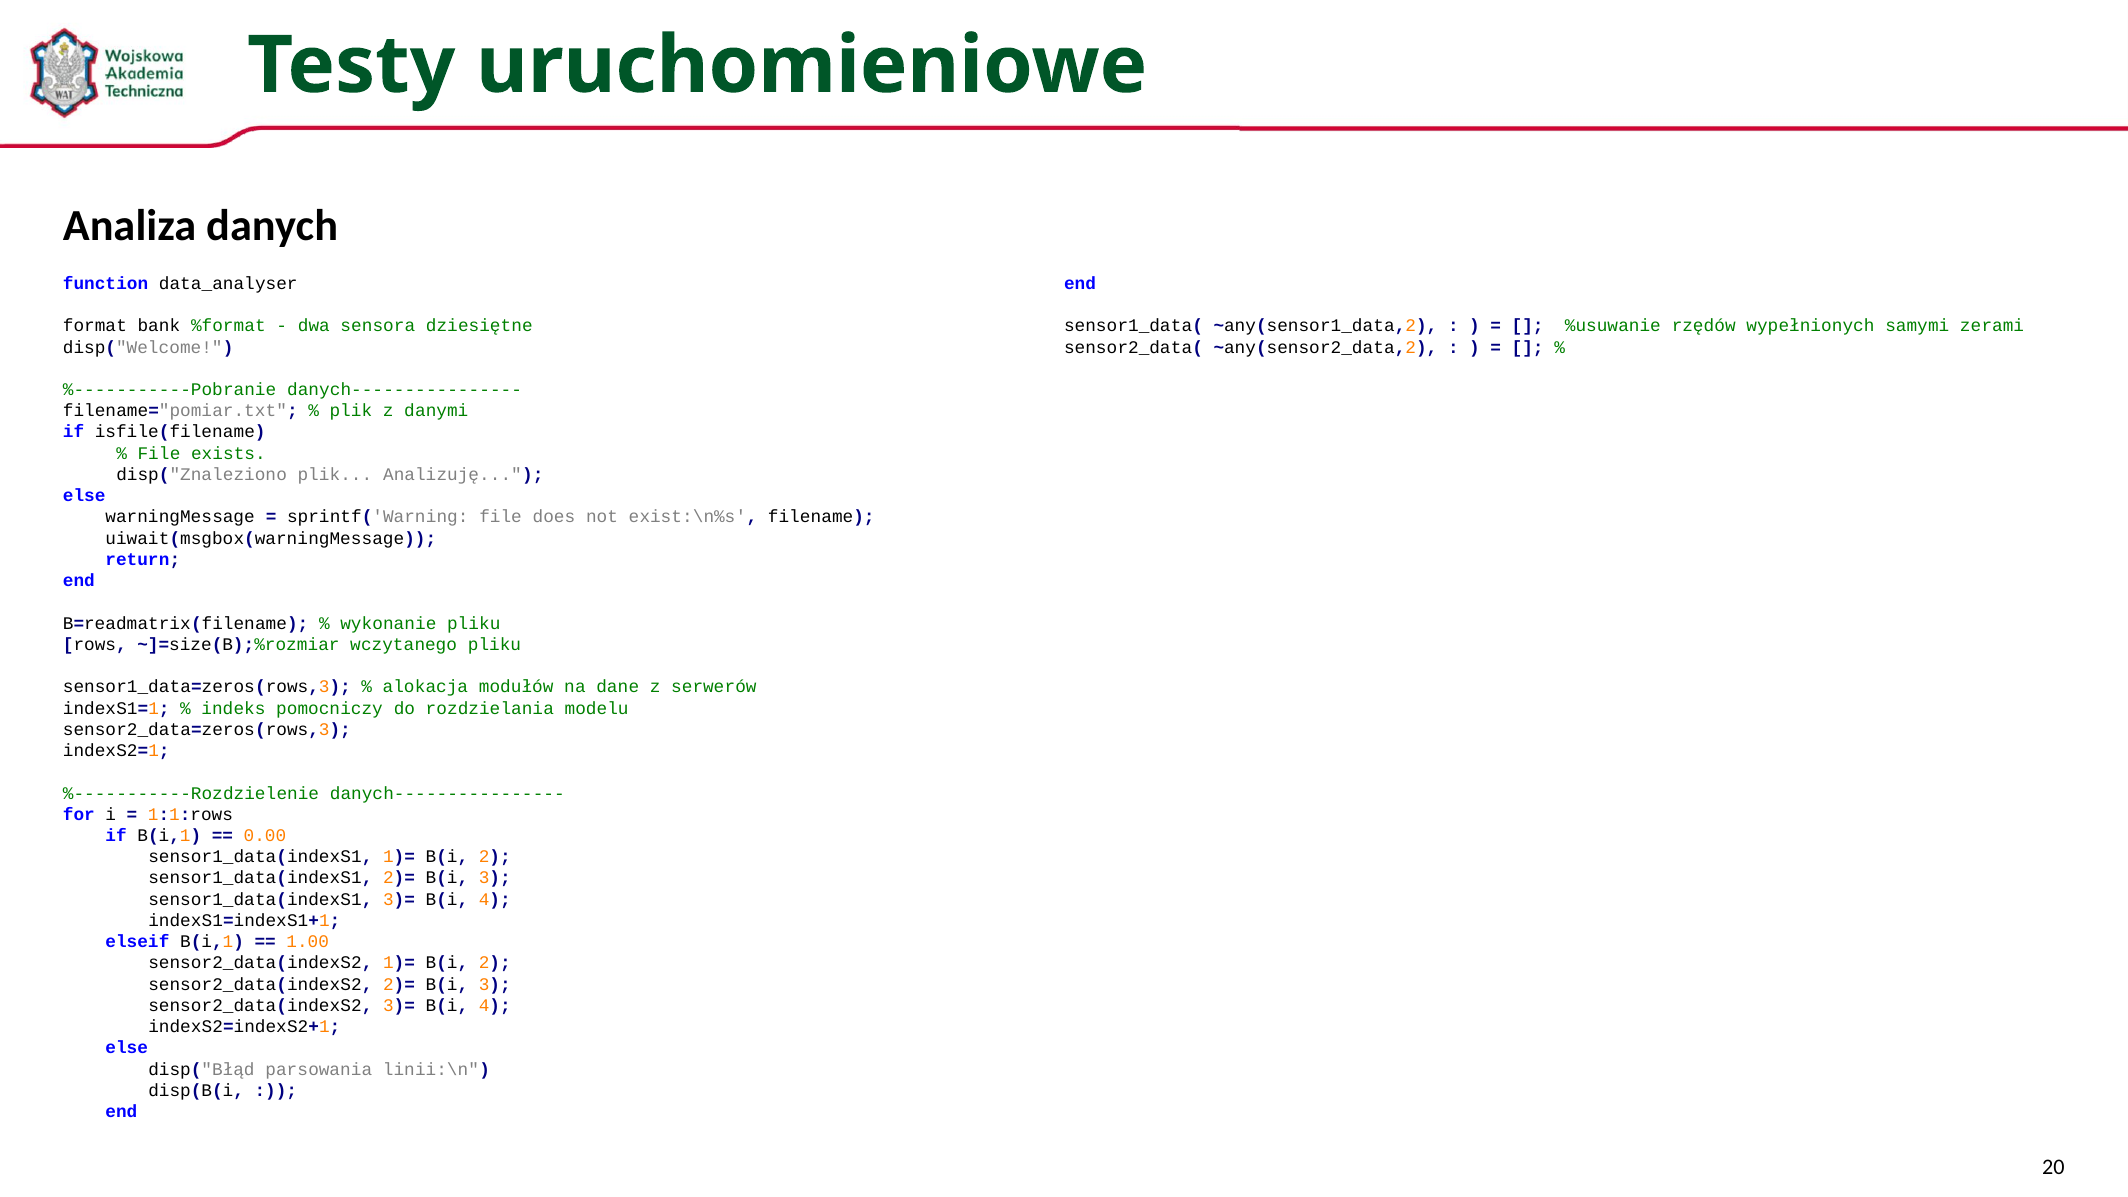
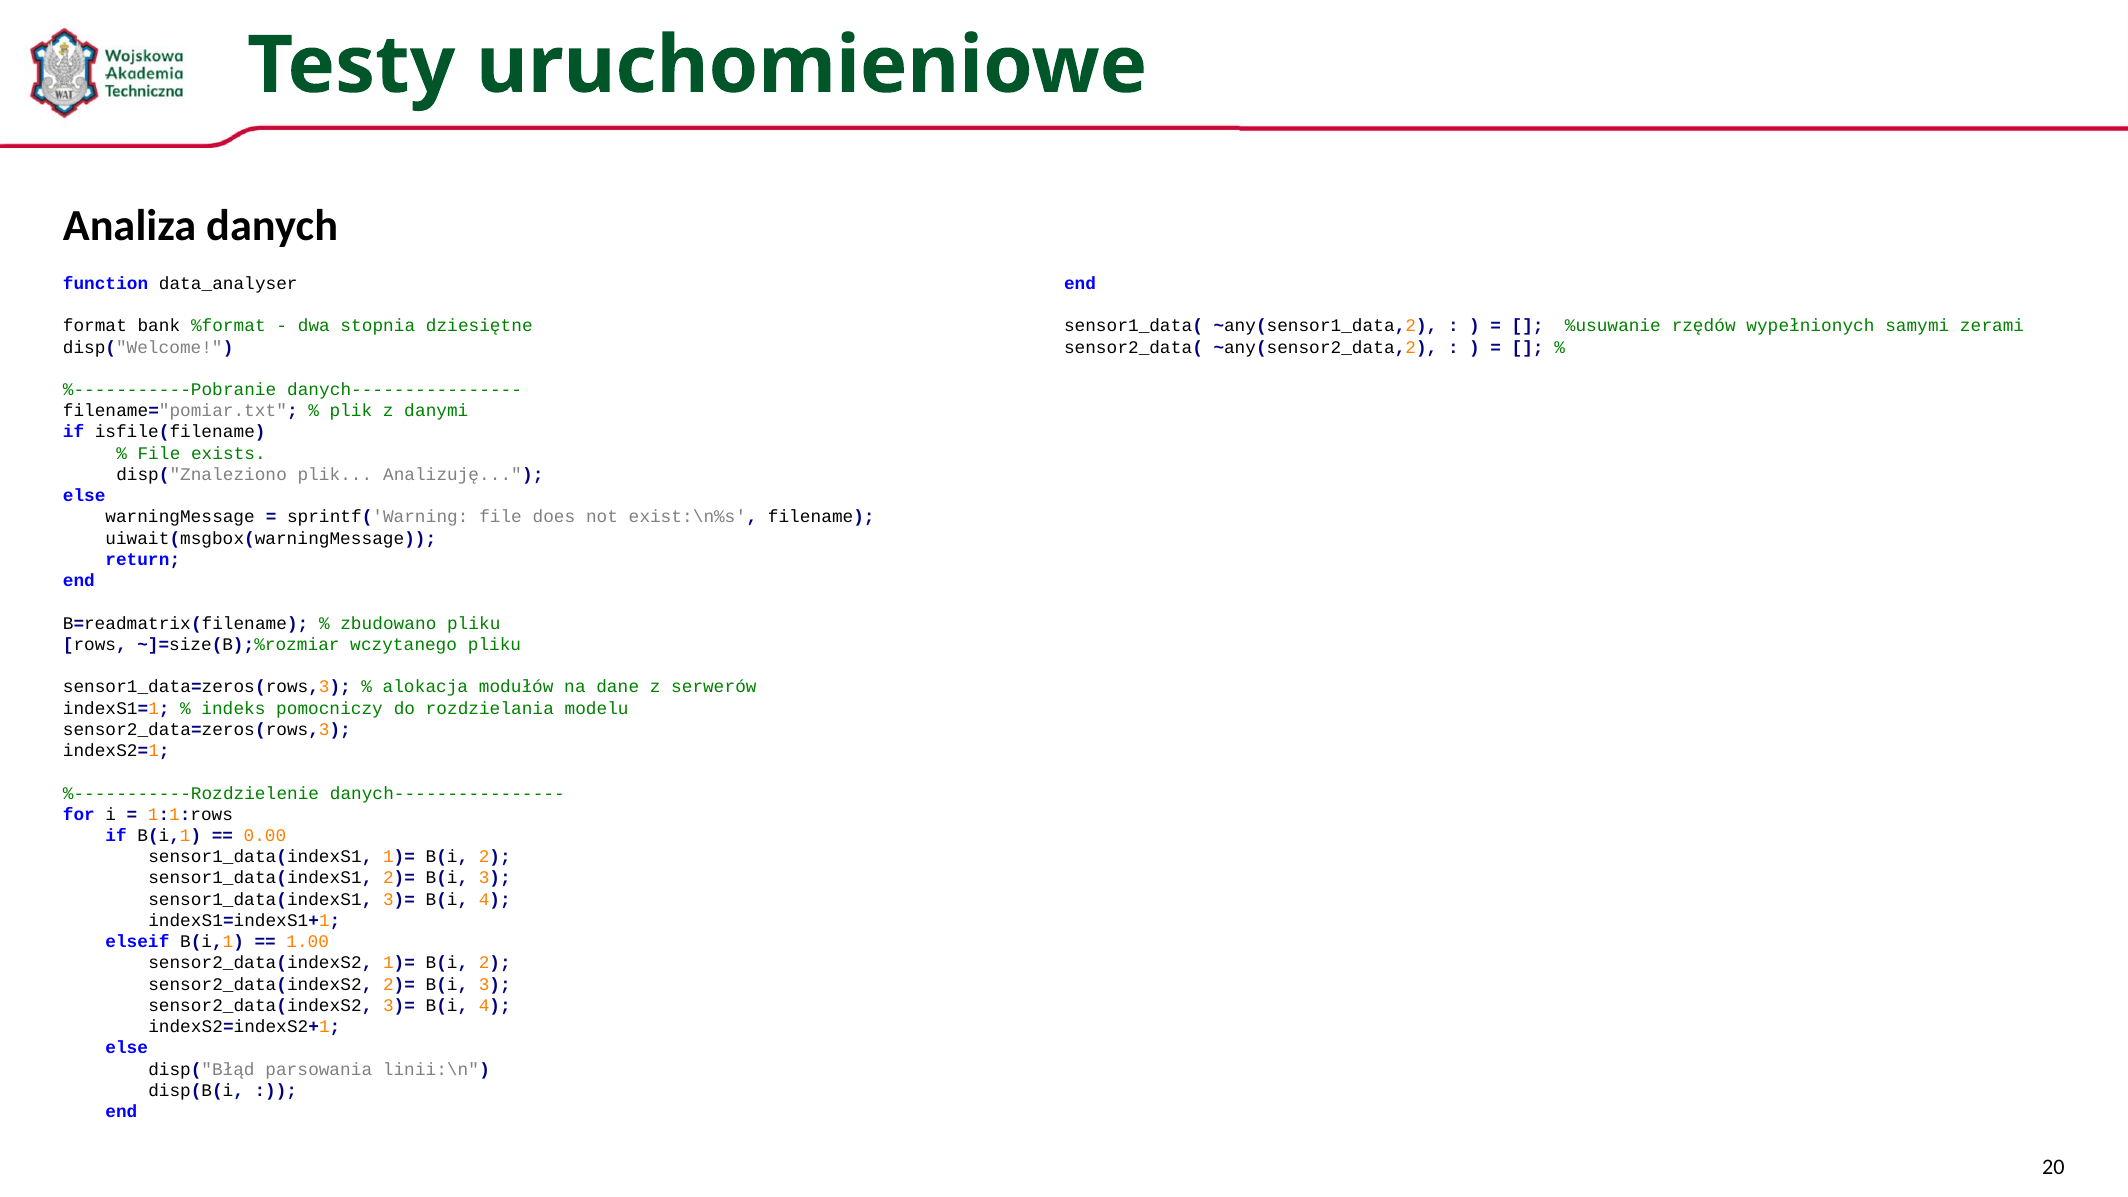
sensora: sensora -> stopnia (378, 326)
wykonanie: wykonanie -> zbudowano (388, 623)
